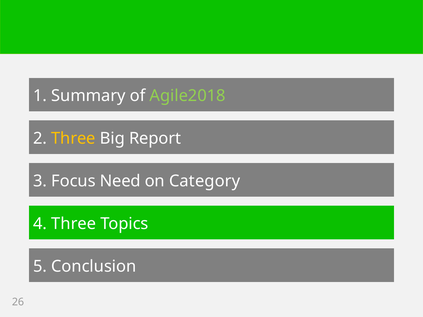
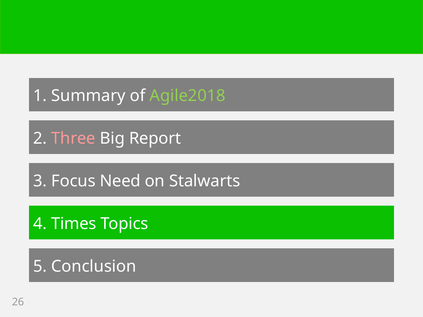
Three colour: yellow -> pink (73, 139)
Category: Category -> Stalwarts (205, 181)
4 Three: Three -> Times (74, 224)
